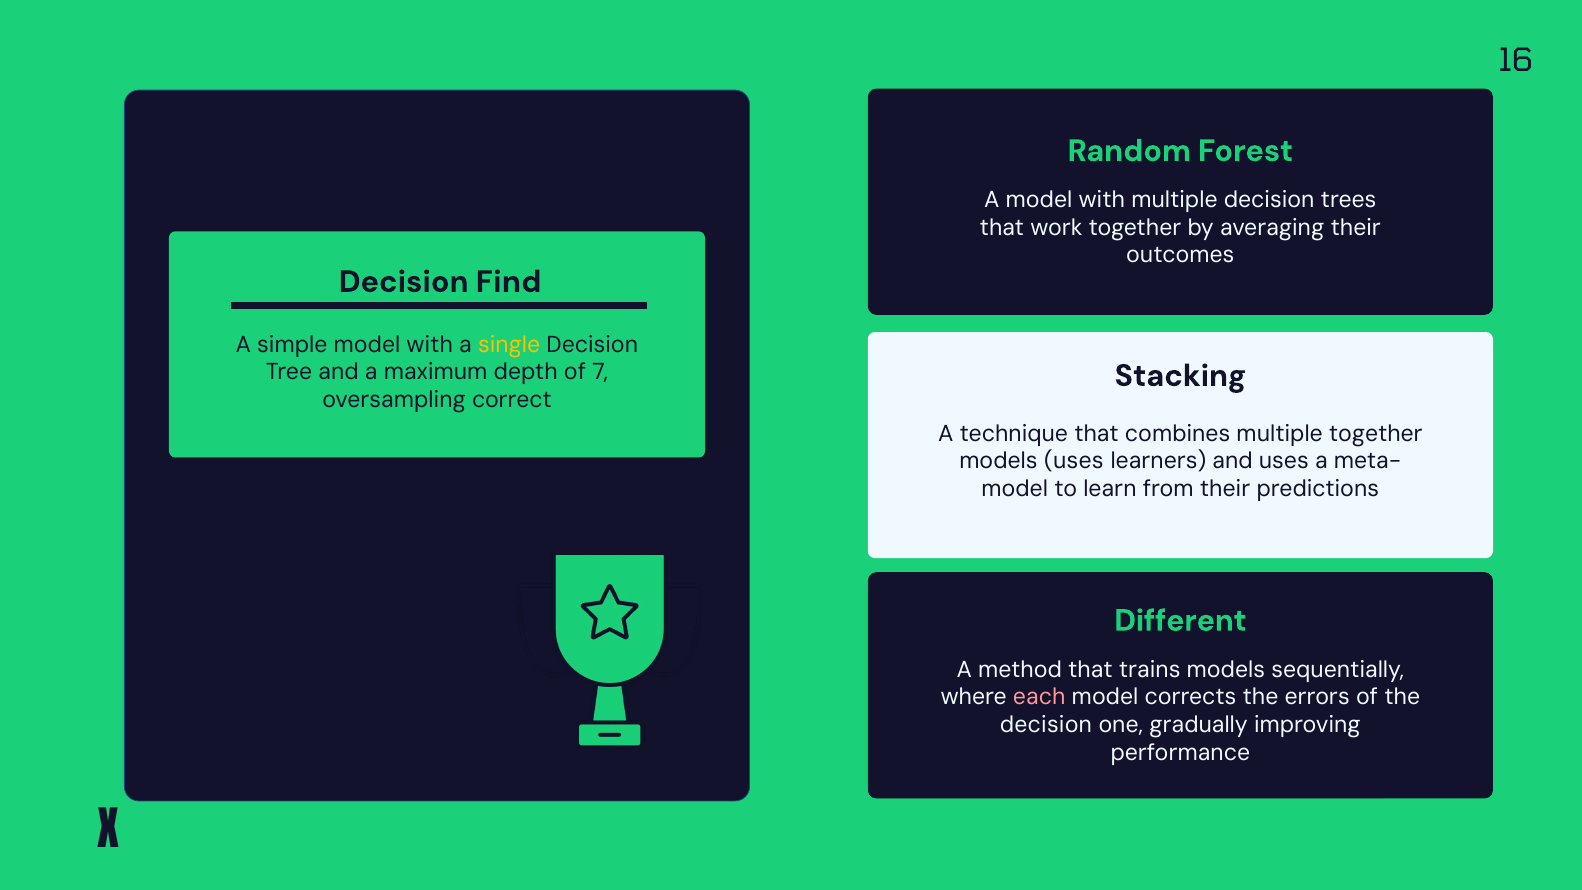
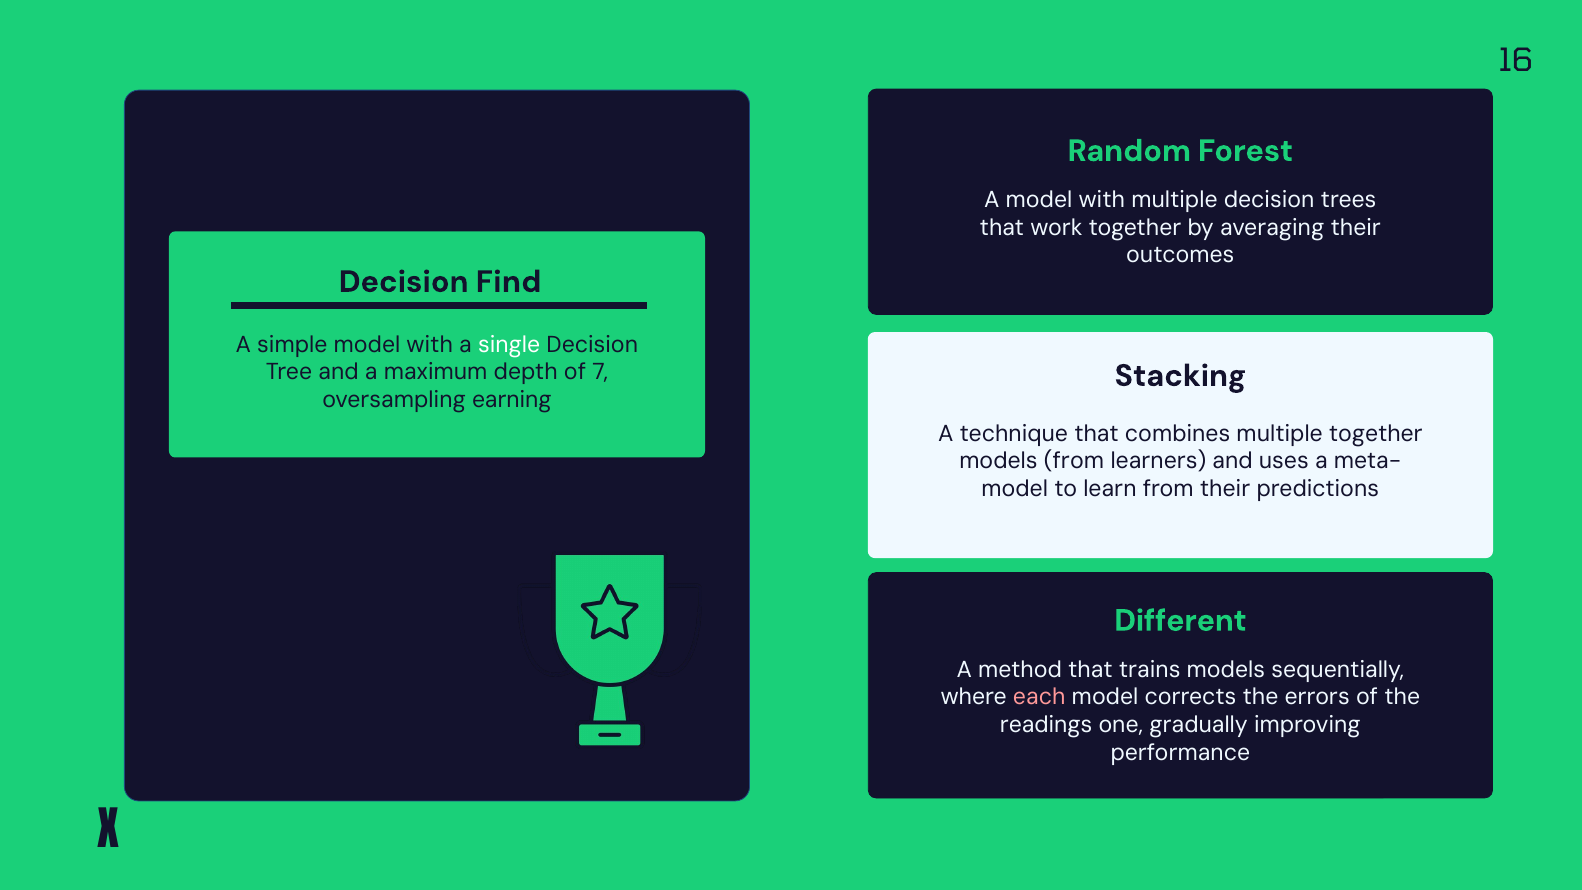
single colour: yellow -> white (509, 344)
correct: correct -> earning (512, 400)
models uses: uses -> from (1074, 461)
decision: decision -> readings (1046, 725)
